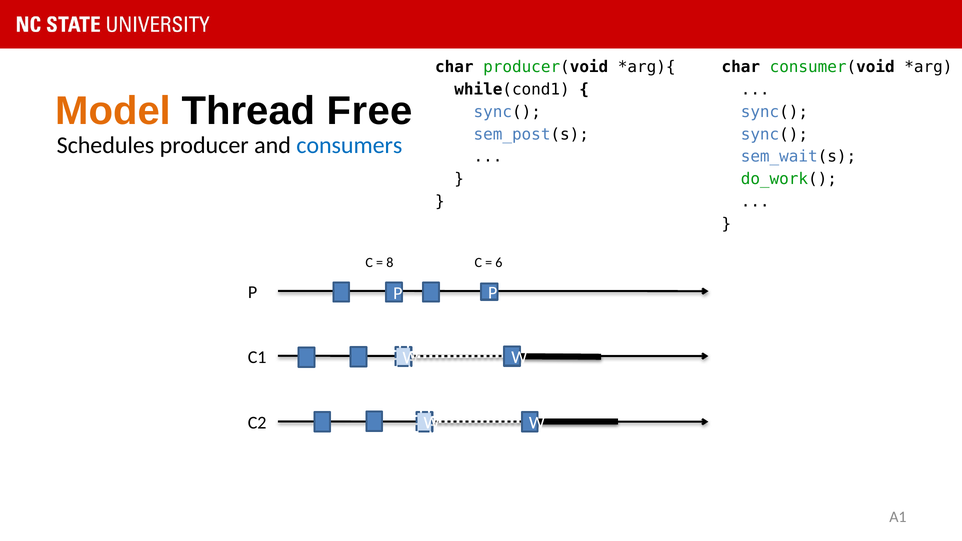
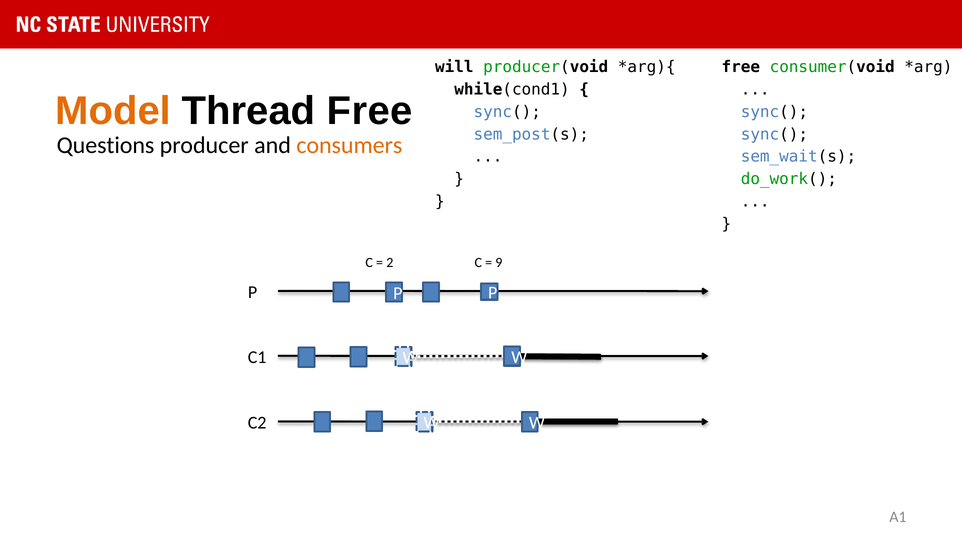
char: char -> will (454, 67)
char: char -> free (741, 67)
Schedules: Schedules -> Questions (105, 145)
consumers colour: blue -> orange (349, 145)
8: 8 -> 2 (390, 262)
6: 6 -> 9 (499, 263)
